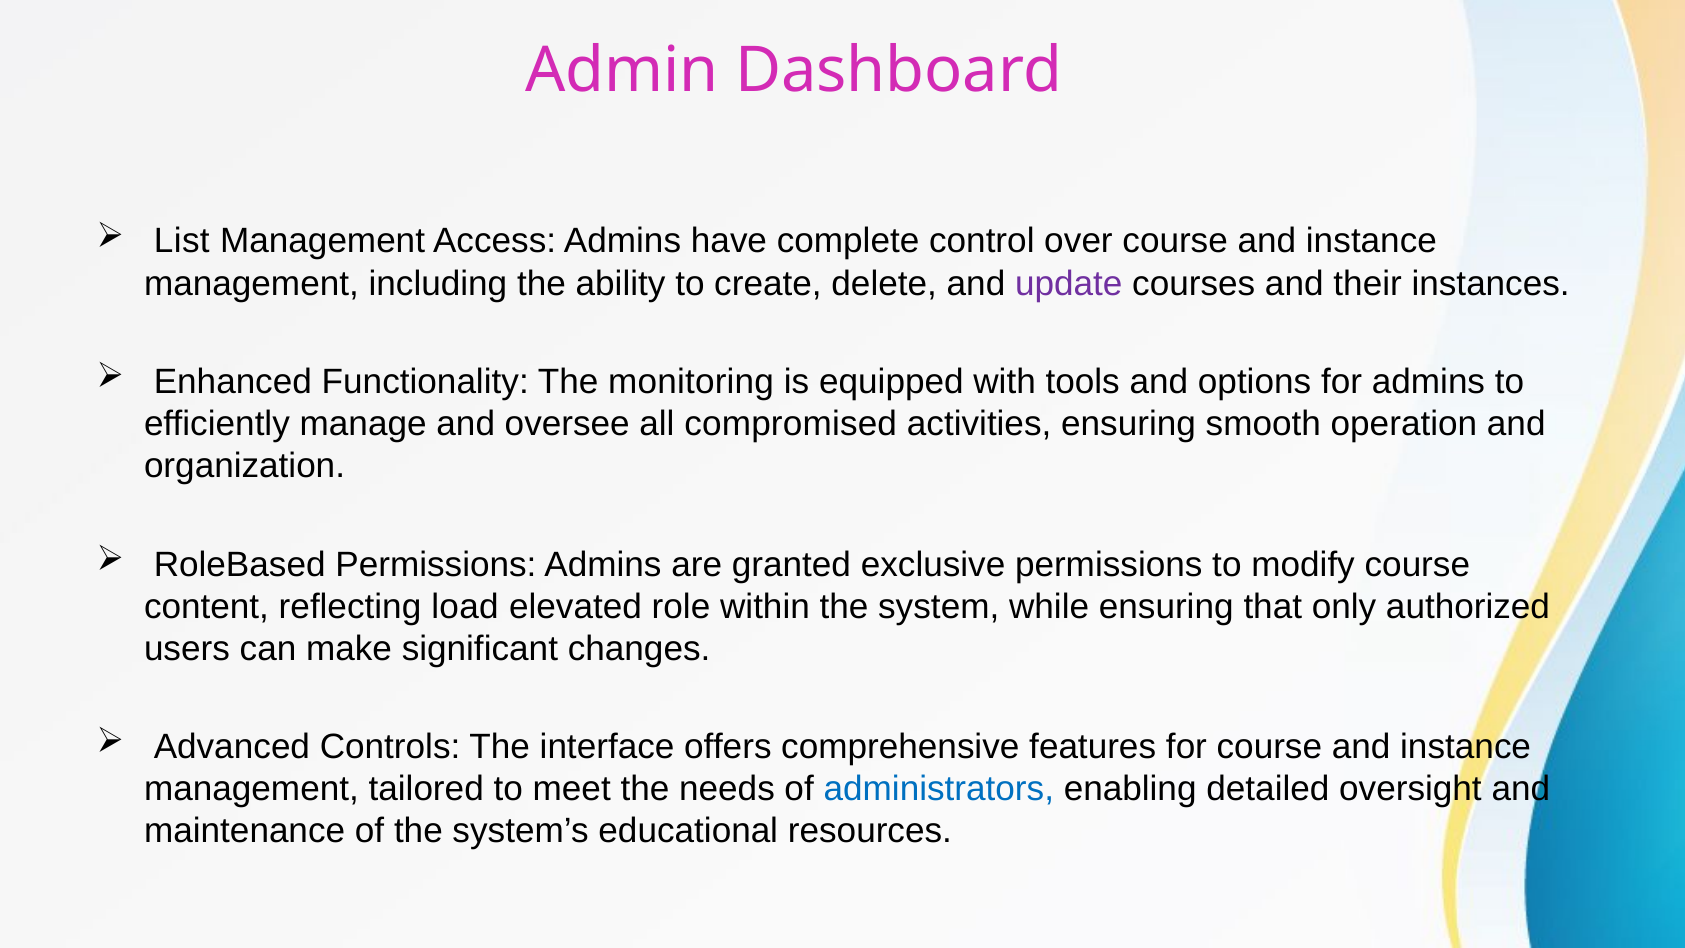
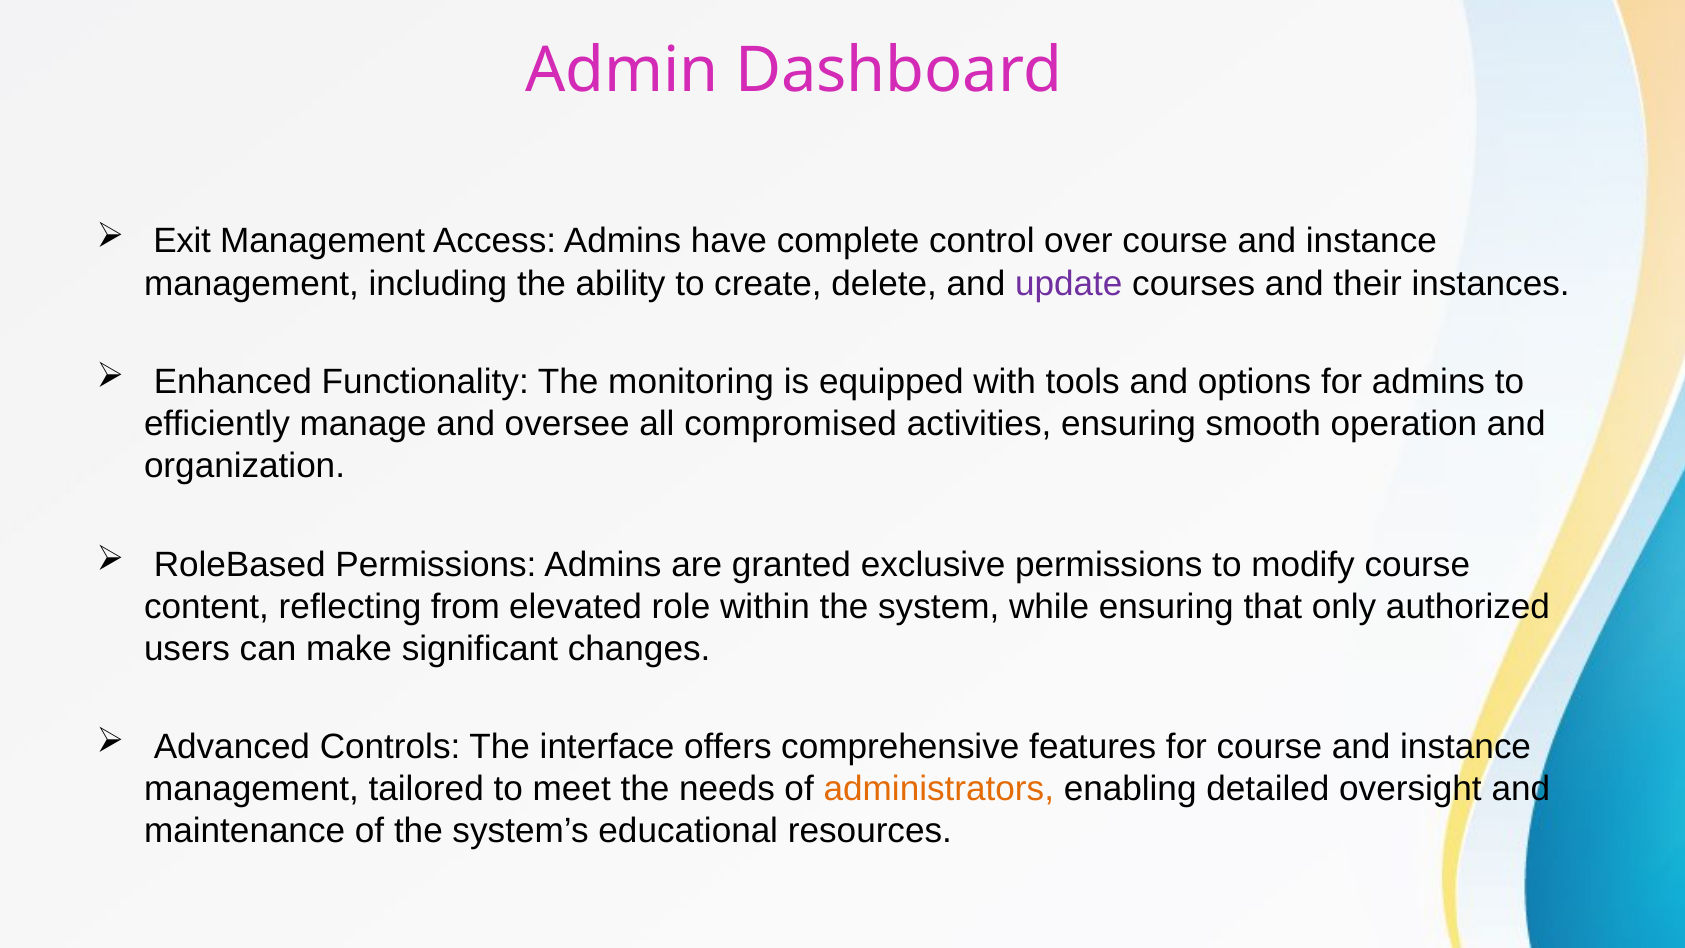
List: List -> Exit (182, 241)
load: load -> from (465, 606)
administrators colour: blue -> orange (939, 789)
